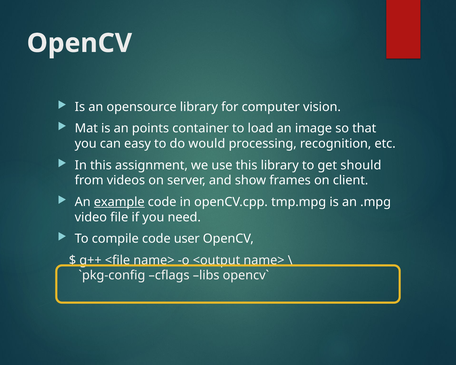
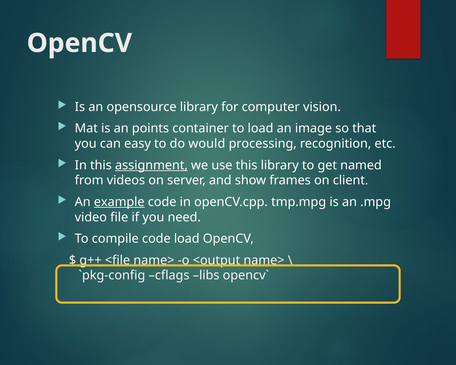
assignment underline: none -> present (151, 165)
should: should -> named (361, 165)
code user: user -> load (187, 239)
